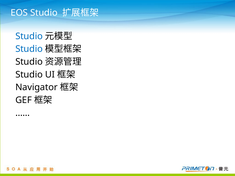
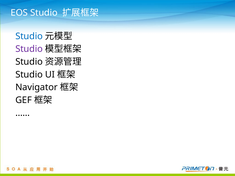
Studio colour: blue -> purple (29, 49)
